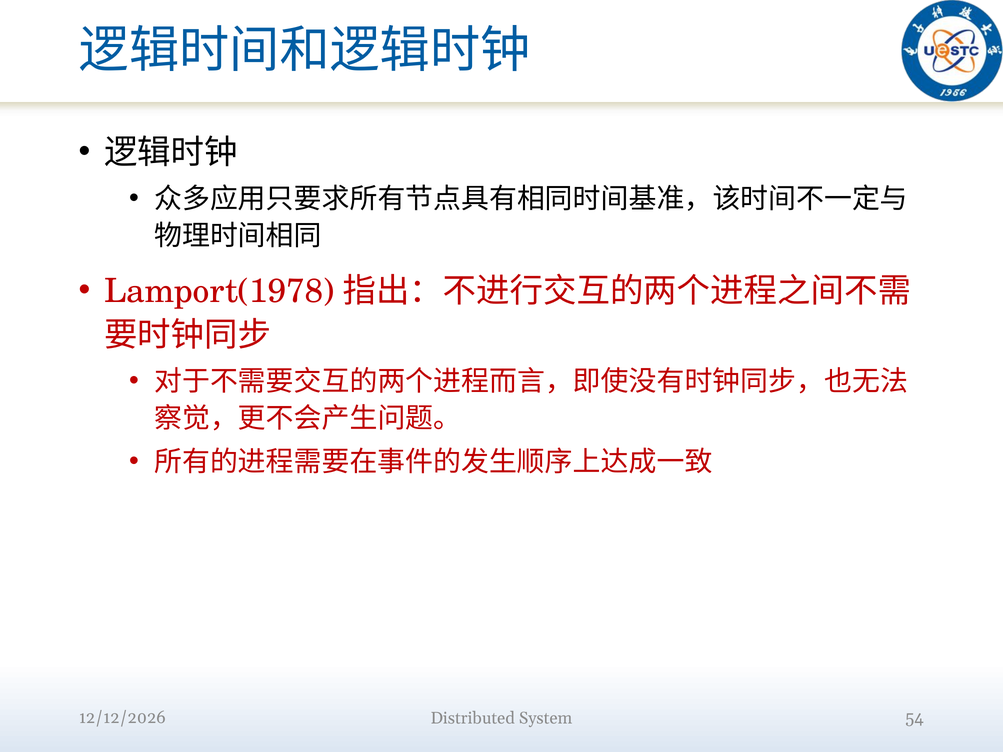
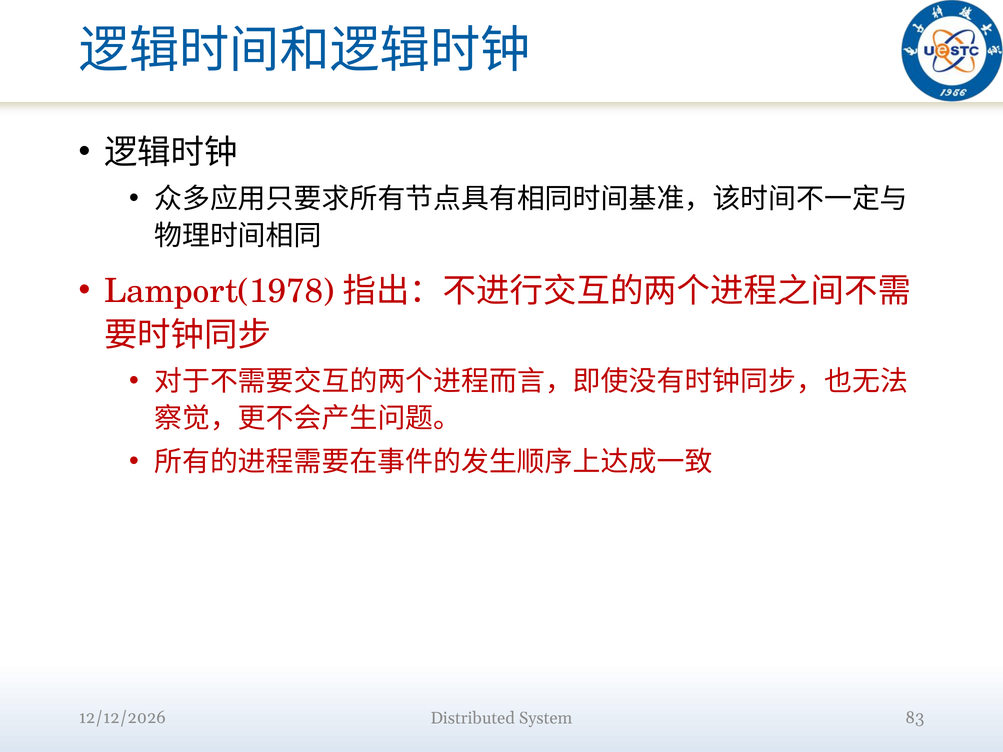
54: 54 -> 83 (915, 718)
